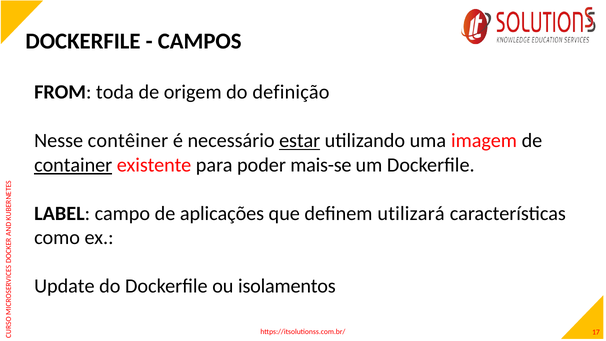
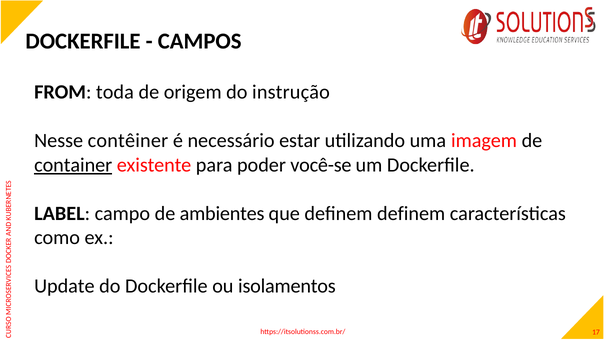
definição: definição -> instrução (291, 92)
estar underline: present -> none (300, 141)
mais-se: mais-se -> você-se (321, 165)
aplicações: aplicações -> ambientes (222, 213)
definem utilizará: utilizará -> definem (411, 213)
